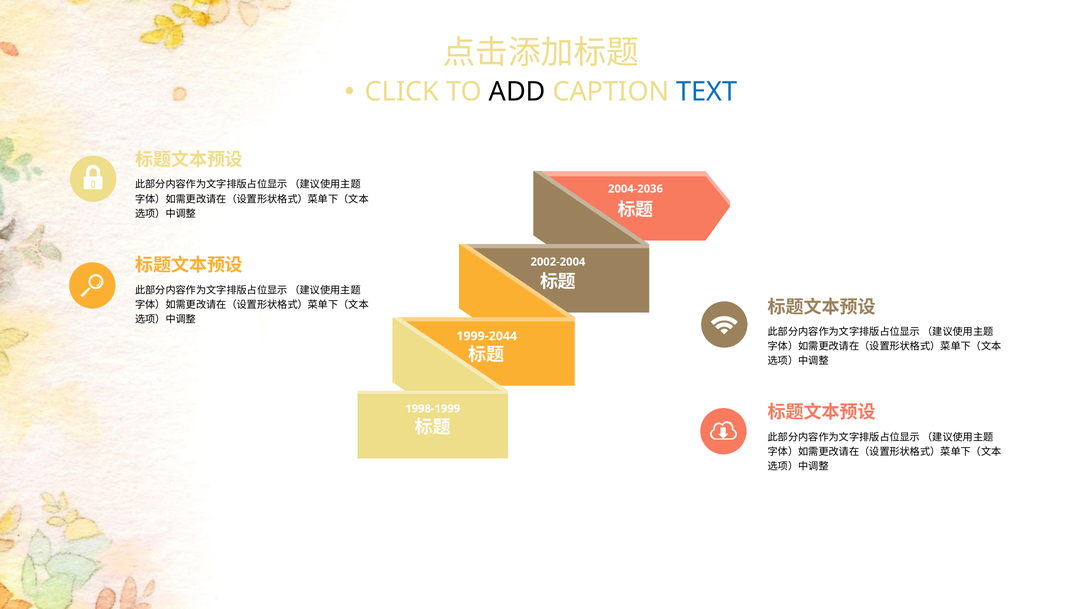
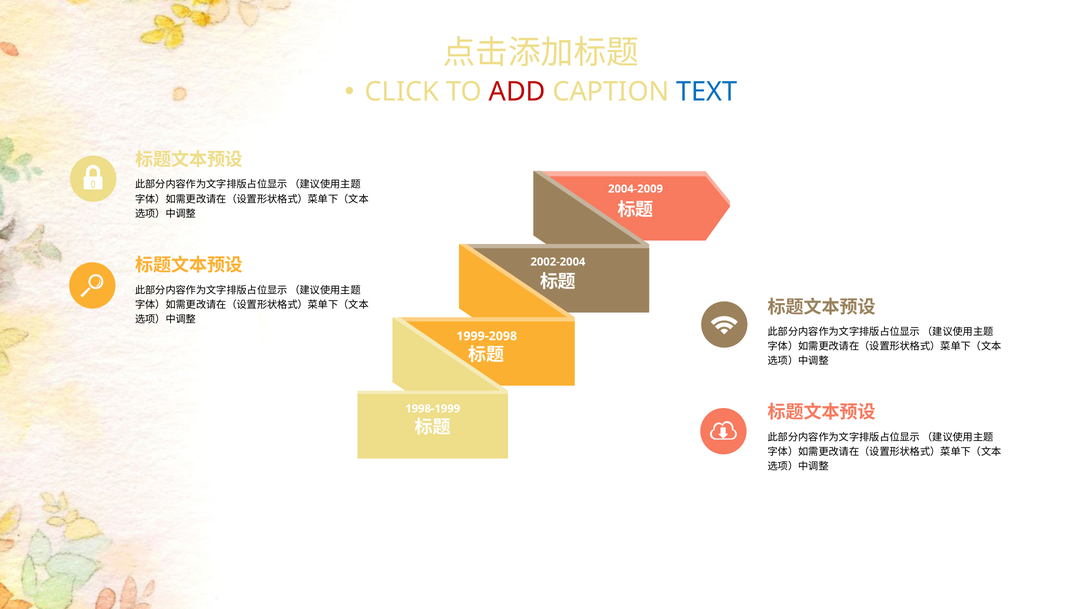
ADD colour: black -> red (517, 92)
2004-2036: 2004-2036 -> 2004-2009 (636, 189)
1999-2044: 1999-2044 -> 1999-2098 (487, 336)
